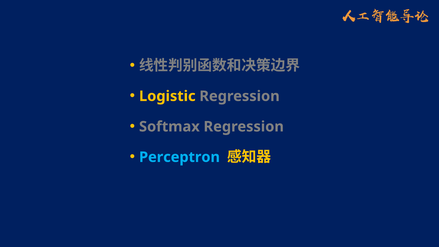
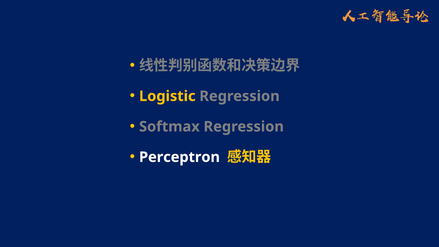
Perceptron colour: light blue -> white (179, 157)
